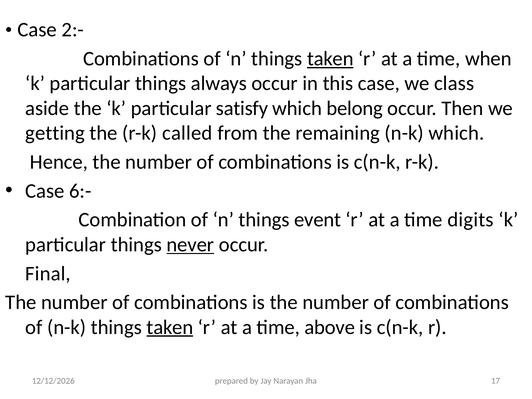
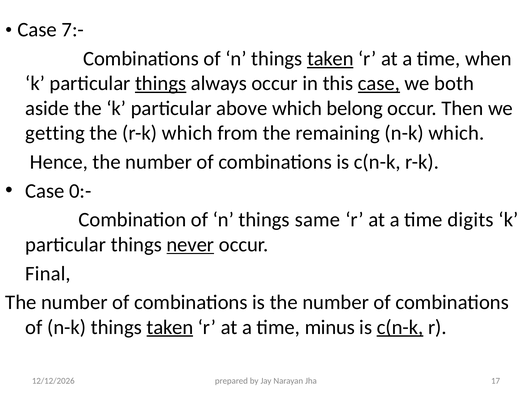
2:-: 2:- -> 7:- (73, 30)
things underline: none -> present (161, 83)
case underline: none -> present (379, 83)
class: class -> both (454, 83)
satisfy: satisfy -> above (242, 108)
r-k called: called -> which (187, 133)
6:-: 6:- -> 0:- (80, 191)
event: event -> same (317, 220)
above: above -> minus (330, 327)
c(n-k underline: none -> present (400, 327)
